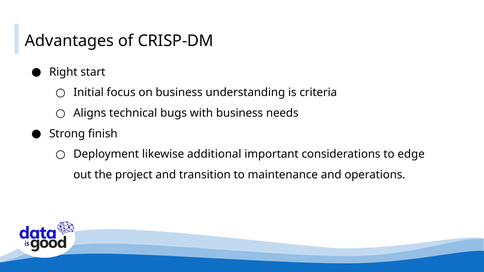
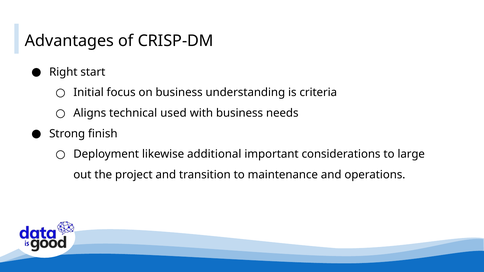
bugs: bugs -> used (174, 113)
edge: edge -> large (411, 154)
